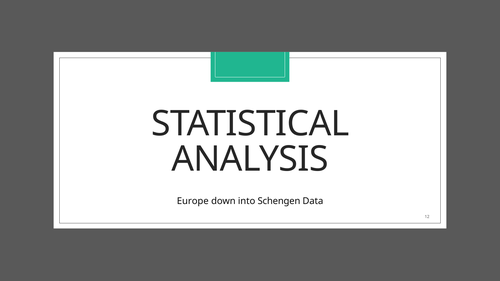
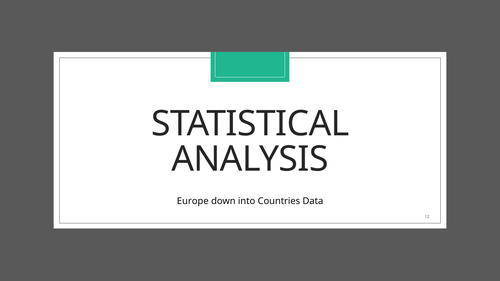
Schengen: Schengen -> Countries (279, 201)
